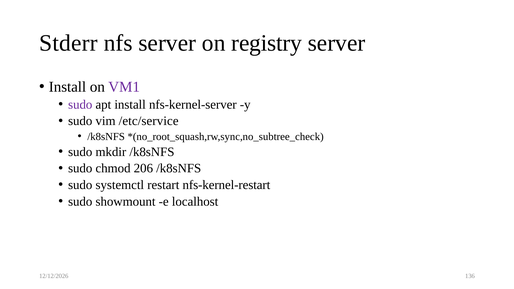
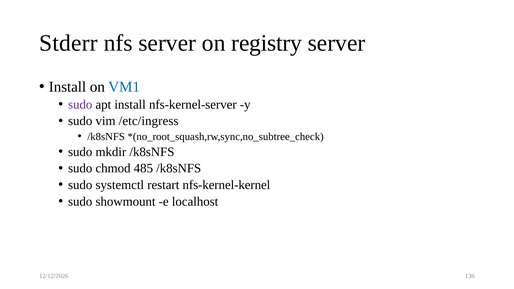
VM1 colour: purple -> blue (124, 87)
/etc/service: /etc/service -> /etc/ingress (149, 121)
206: 206 -> 485 (143, 168)
nfs-kernel-restart: nfs-kernel-restart -> nfs-kernel-kernel (226, 185)
